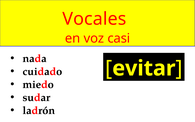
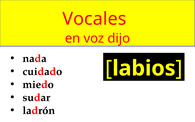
casi: casi -> dijo (119, 38)
evitar: evitar -> labios (144, 68)
